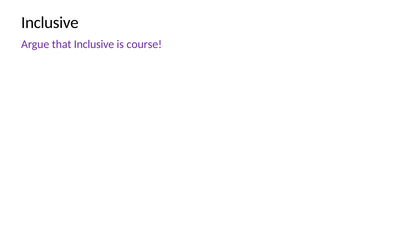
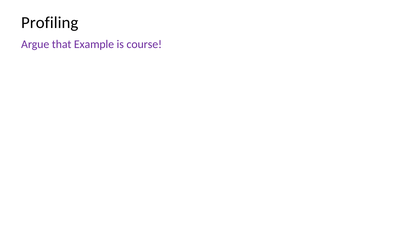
Inclusive: Inclusive -> Profiling (50, 22)
that Inclusive: Inclusive -> Example (94, 44)
